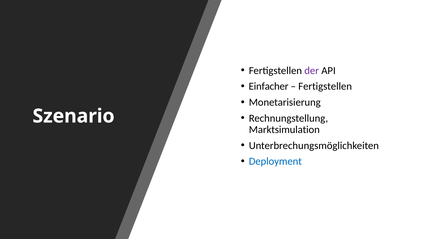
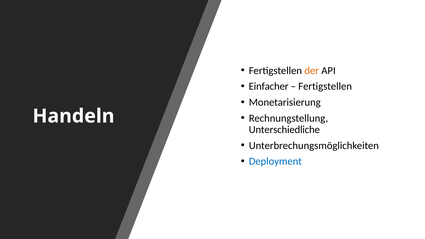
der colour: purple -> orange (312, 71)
Szenario: Szenario -> Handeln (73, 116)
Marktsimulation: Marktsimulation -> Unterschiedliche (284, 130)
